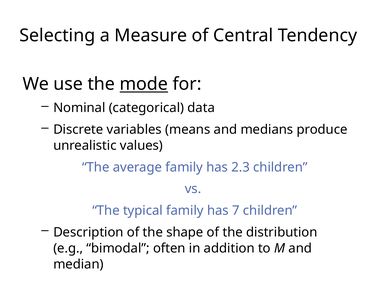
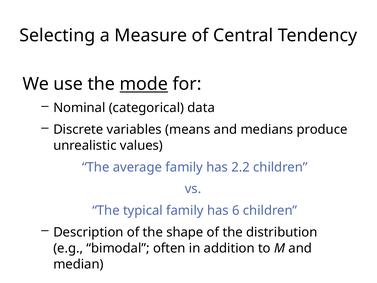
2.3: 2.3 -> 2.2 (241, 167)
7: 7 -> 6 (236, 210)
